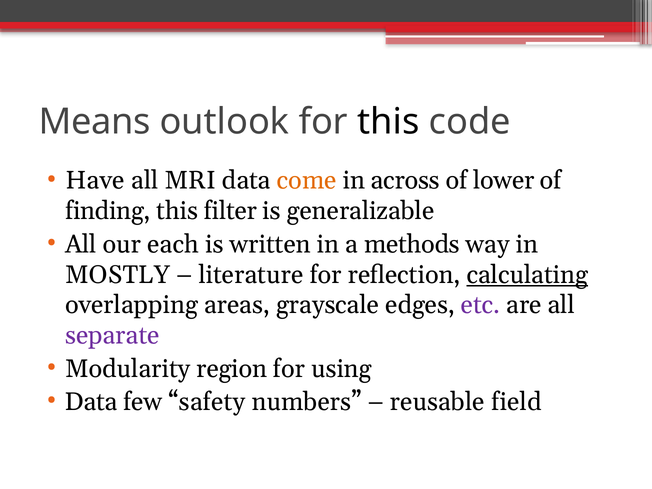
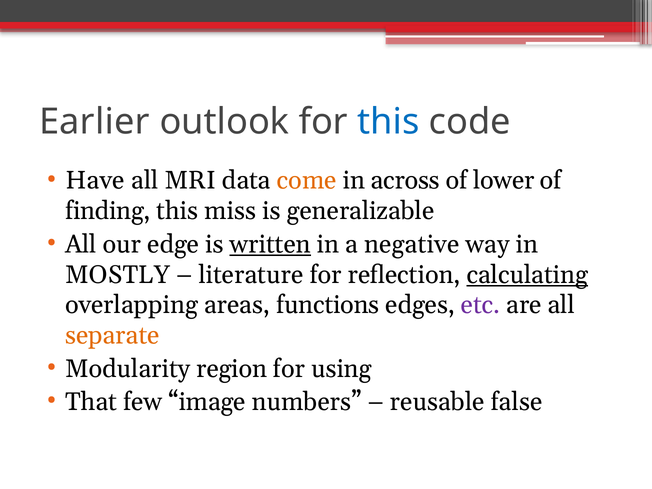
Means: Means -> Earlier (94, 122)
this colour: black -> blue (388, 122)
filter: filter -> miss (230, 211)
each: each -> edge (173, 244)
written underline: none -> present (270, 244)
methods: methods -> negative (412, 244)
grayscale: grayscale -> functions (328, 305)
separate colour: purple -> orange (112, 336)
Data: Data -> That (91, 402)
safety: safety -> image (207, 402)
field: field -> false (516, 402)
